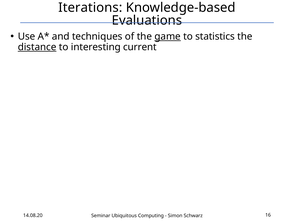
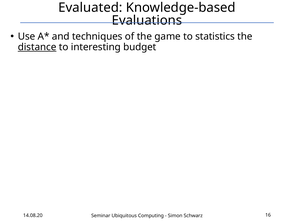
Iterations: Iterations -> Evaluated (90, 8)
game underline: present -> none (168, 36)
current: current -> budget (140, 47)
